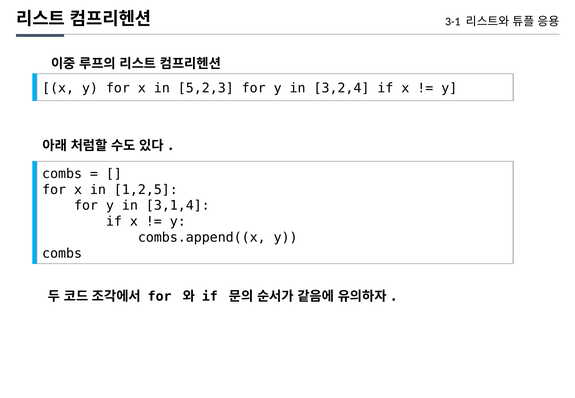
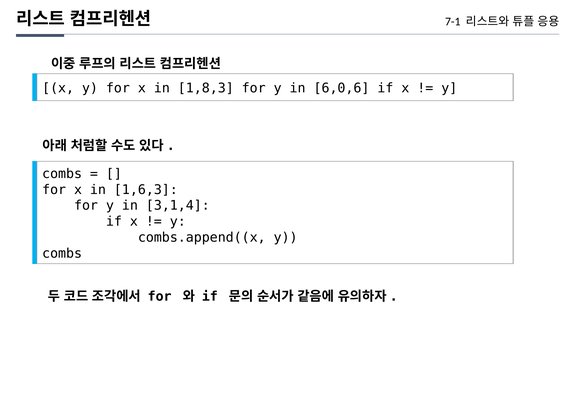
3-1: 3-1 -> 7-1 (453, 22)
5,2,3: 5,2,3 -> 1,8,3 (206, 88)
3,2,4: 3,2,4 -> 6,0,6 (341, 88)
1,2,5: 1,2,5 -> 1,6,3 (146, 190)
